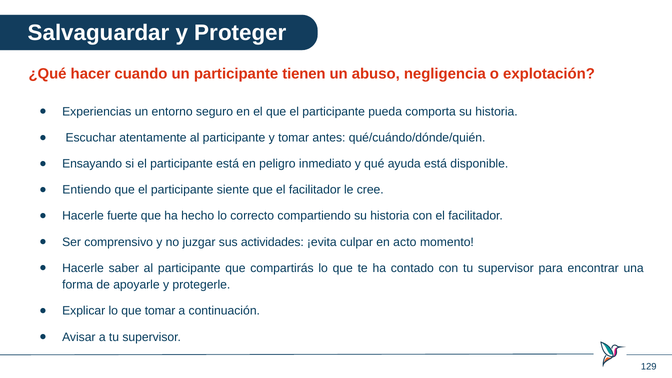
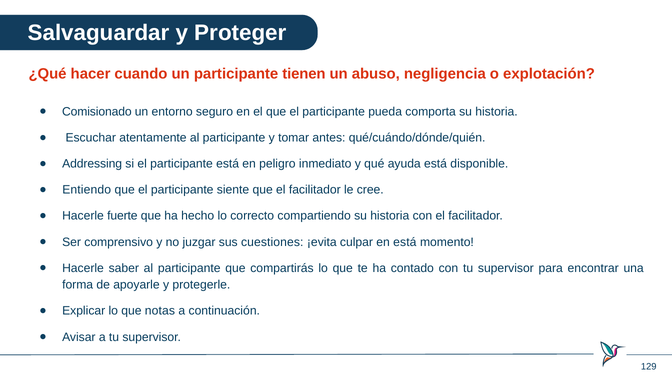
Experiencias: Experiencias -> Comisionado (97, 112)
Ensayando: Ensayando -> Addressing (92, 164)
actividades: actividades -> cuestiones (272, 242)
en acto: acto -> está (405, 242)
que tomar: tomar -> notas (160, 311)
